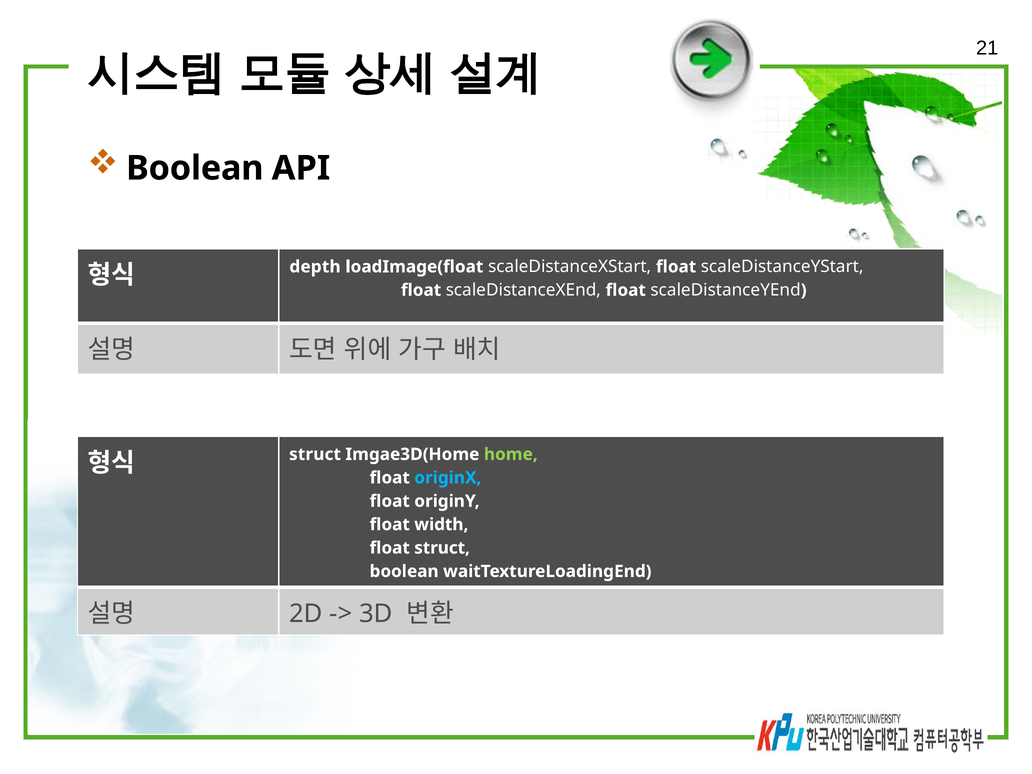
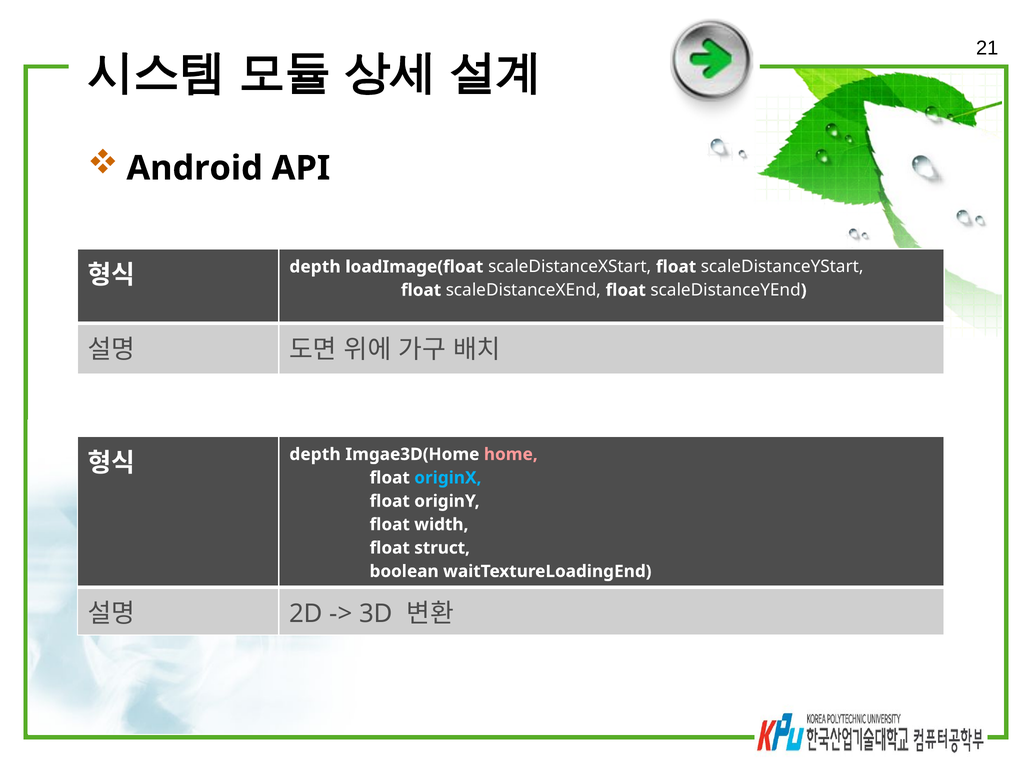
Boolean: Boolean -> Android (195, 168)
struct: struct -> depth (315, 454)
home colour: light green -> pink (511, 454)
